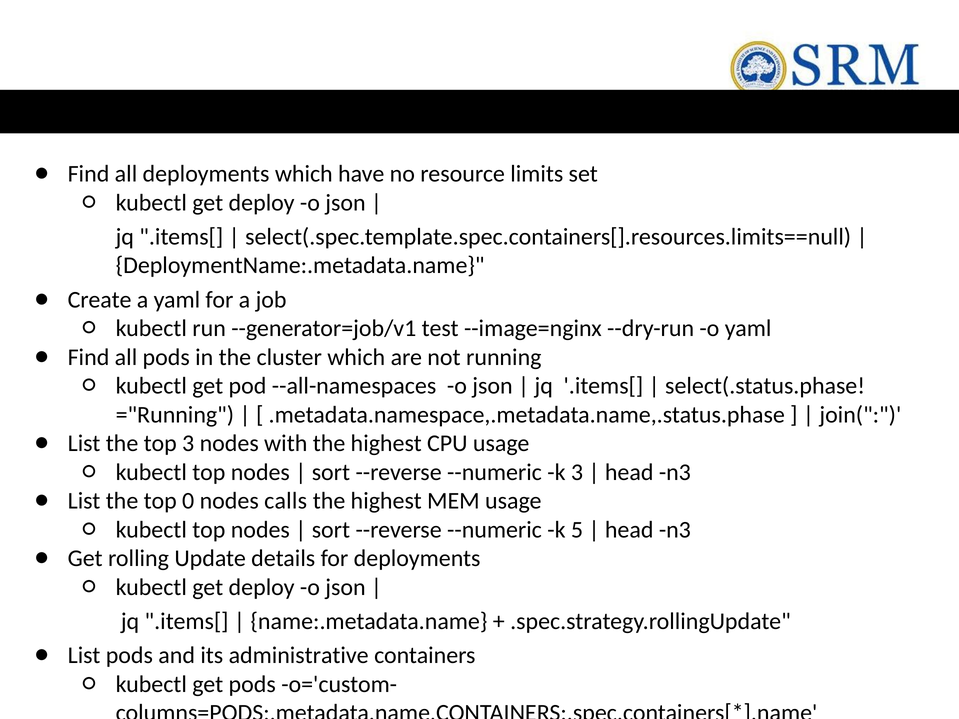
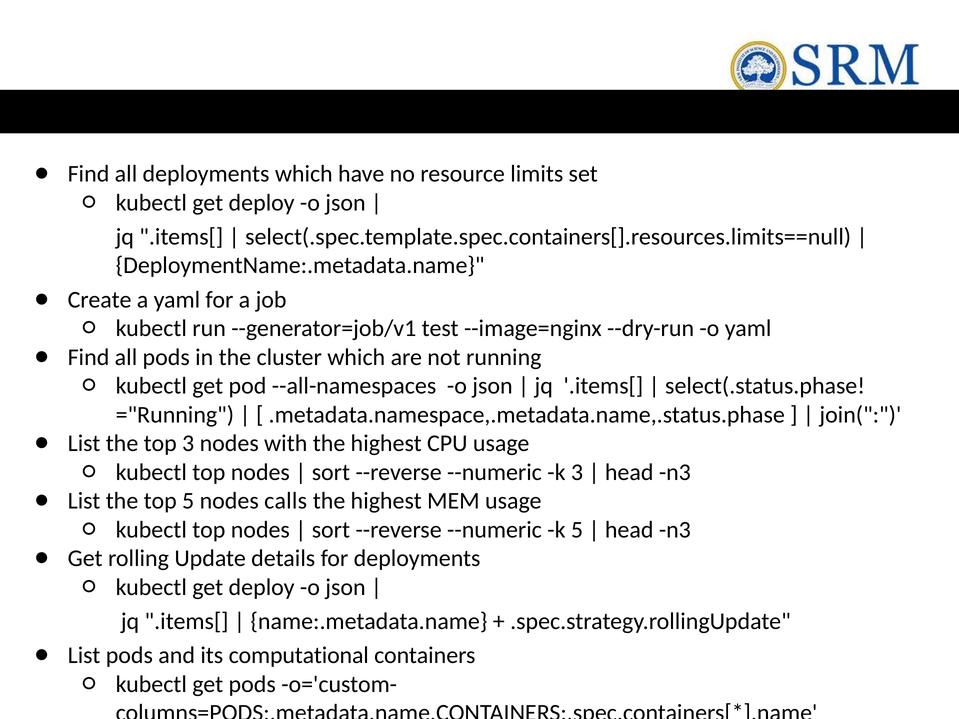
top 0: 0 -> 5 (188, 501)
administrative: administrative -> computational (299, 656)
